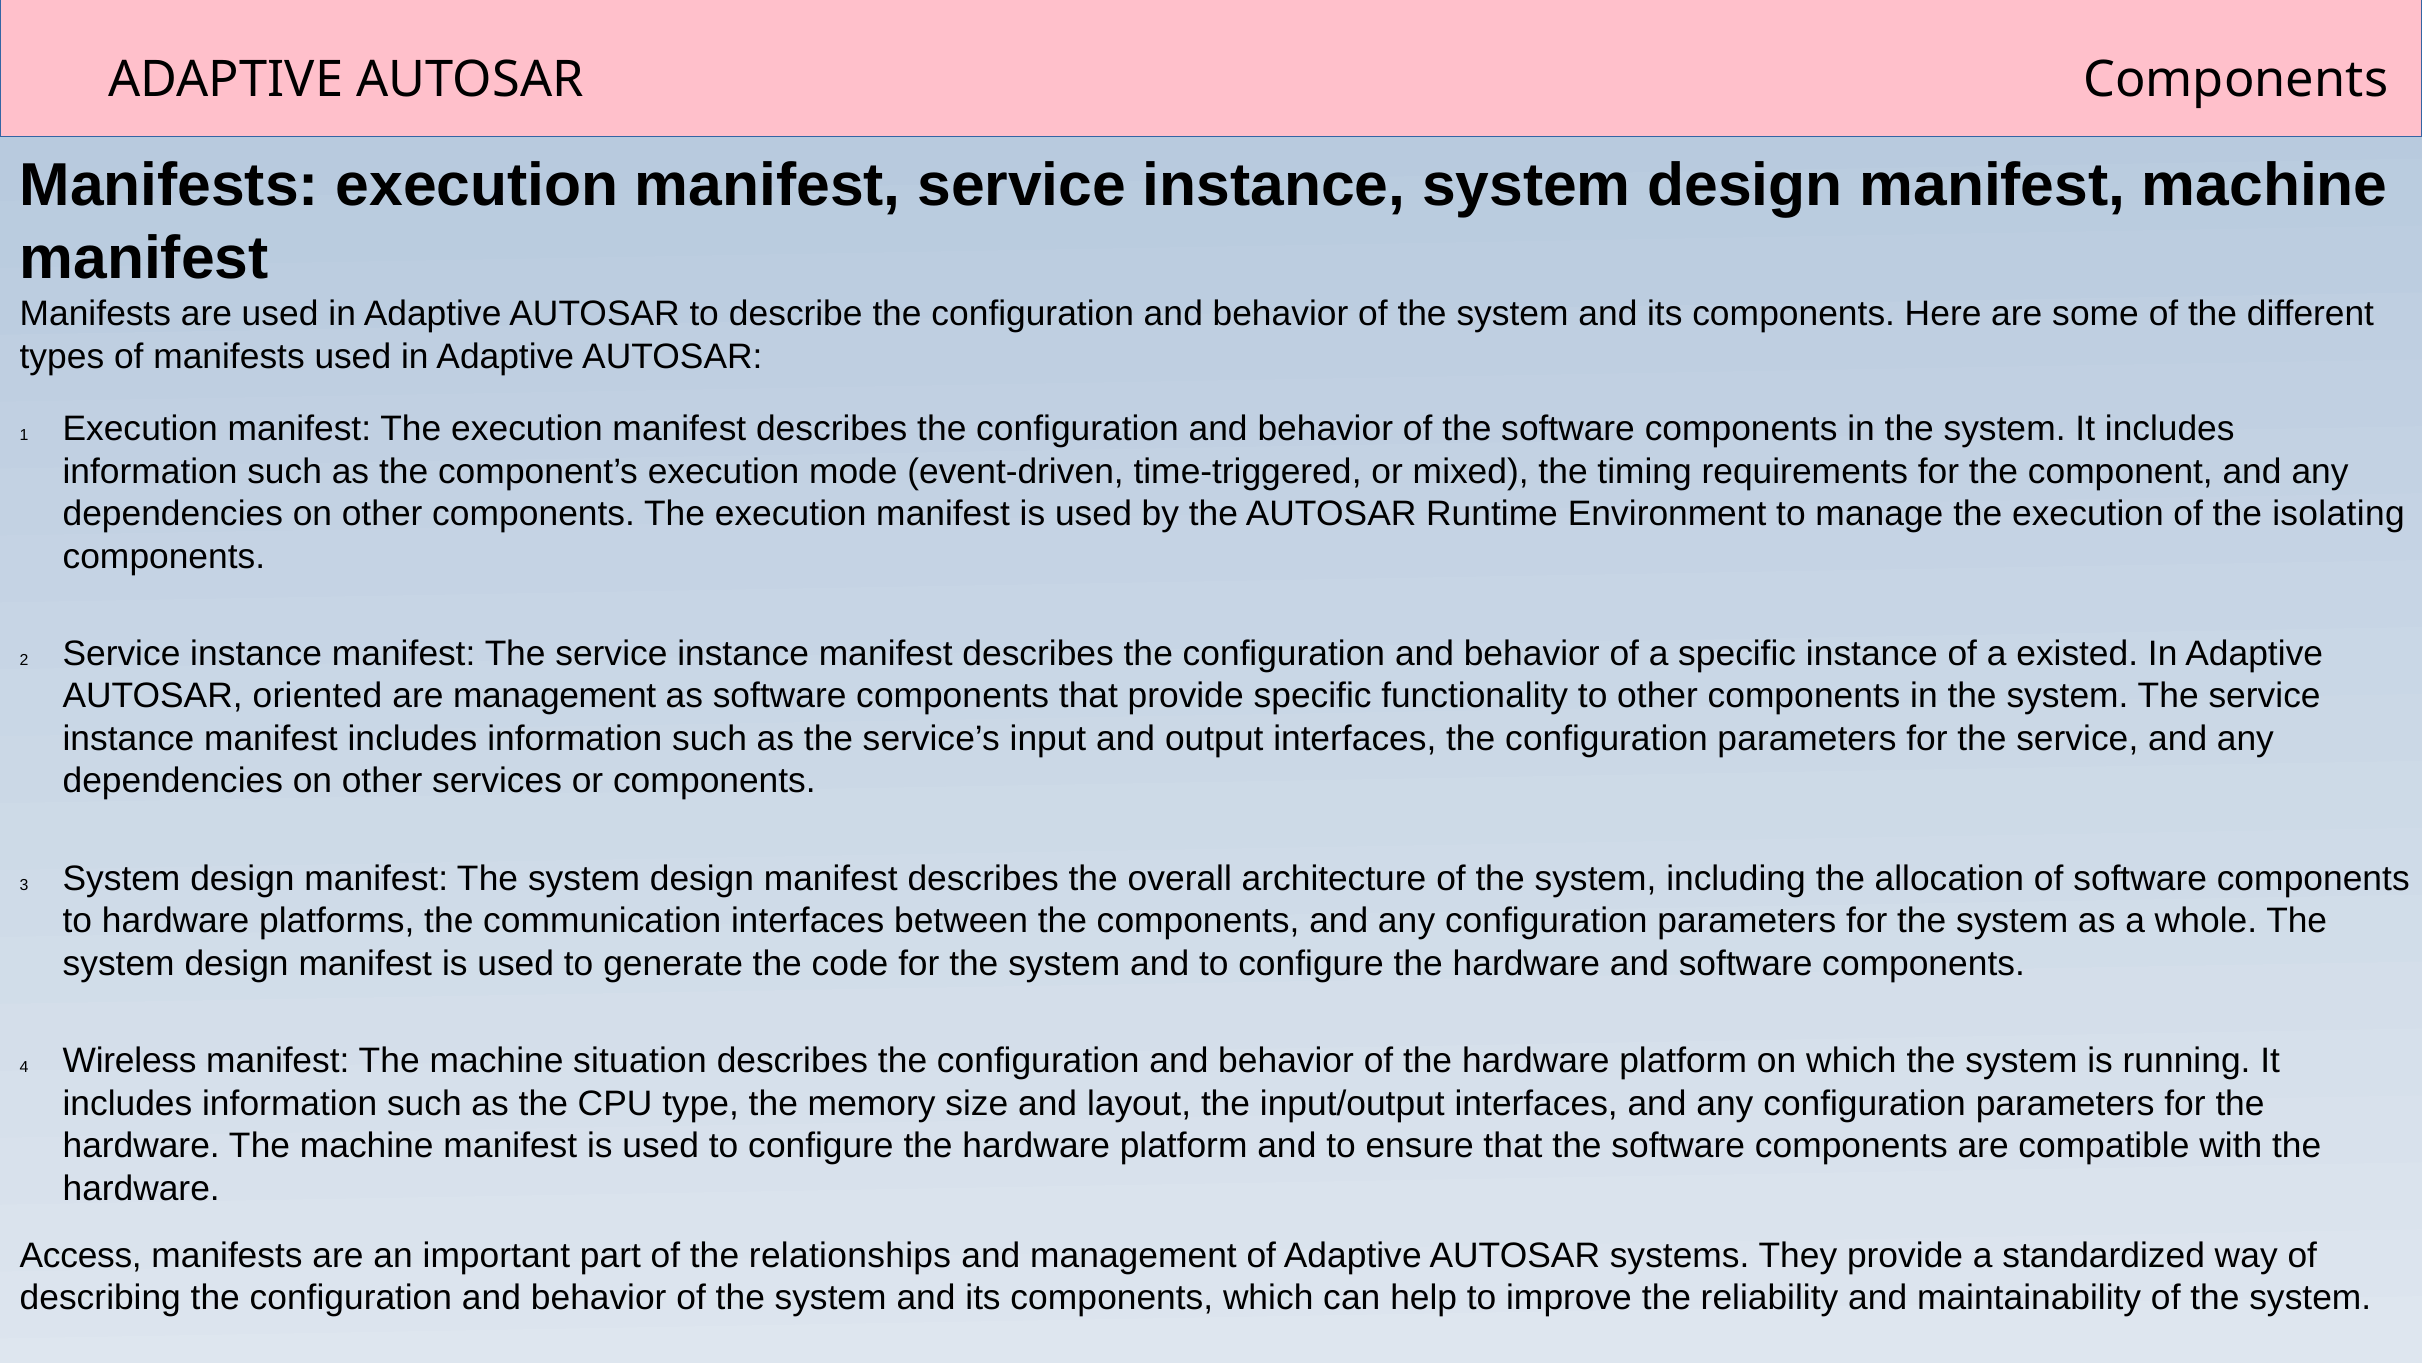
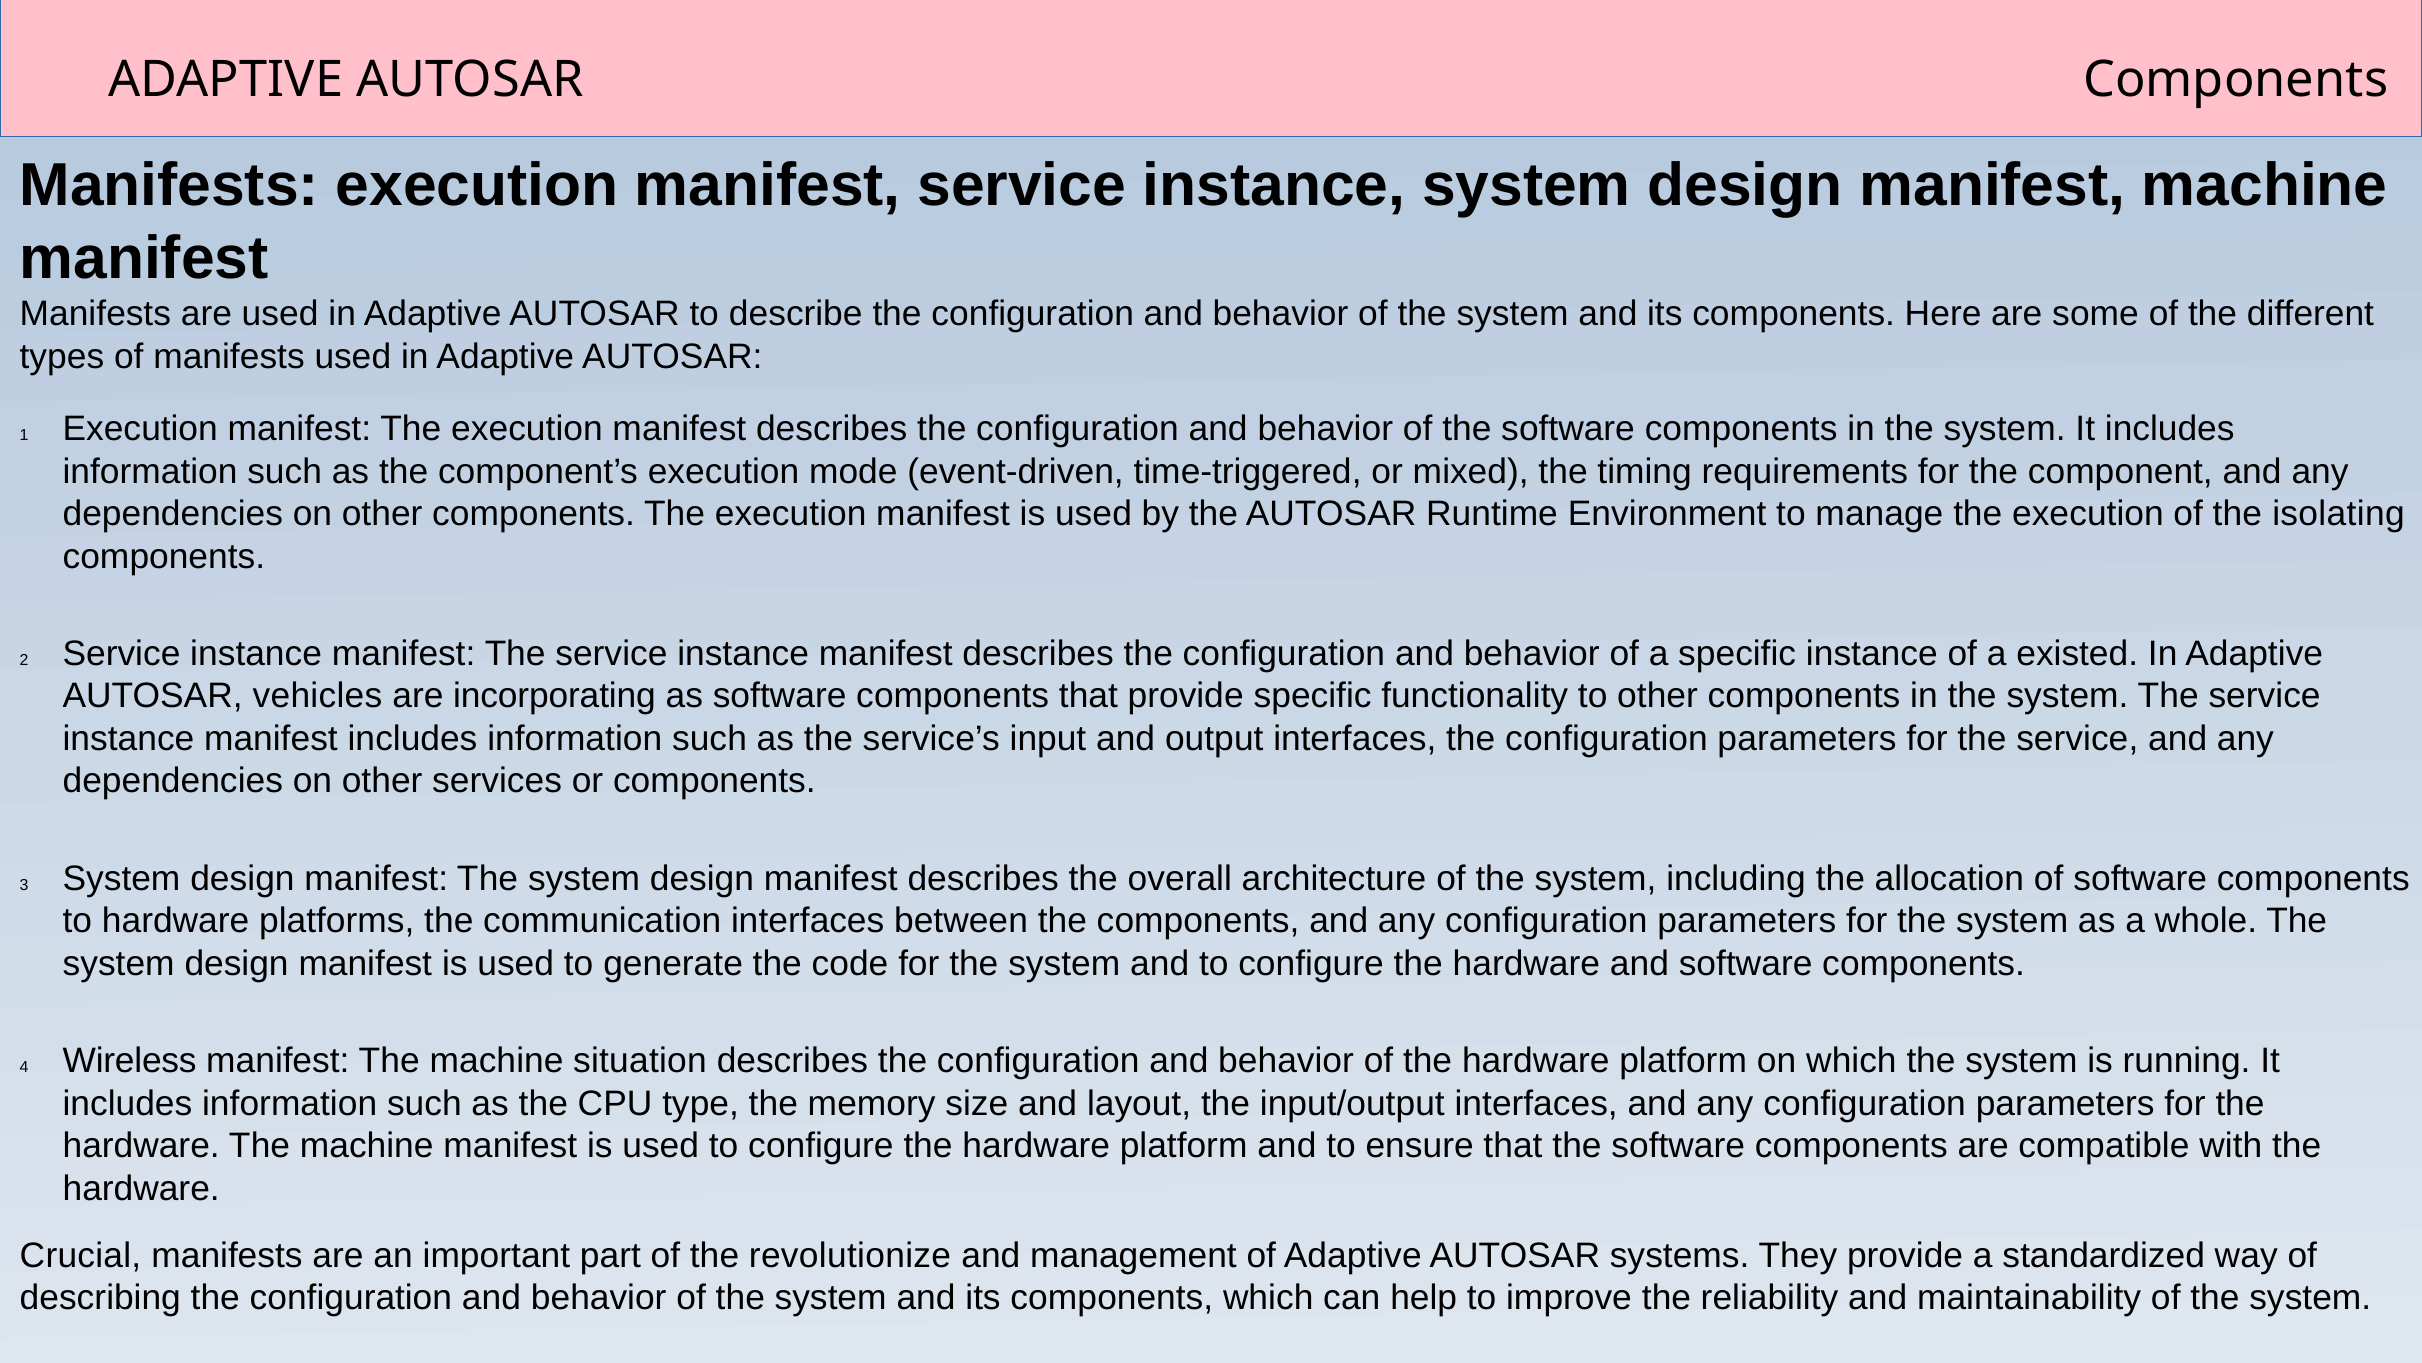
oriented: oriented -> vehicles (317, 696)
are management: management -> incorporating (554, 696)
Access: Access -> Crucial (80, 1256)
relationships: relationships -> revolutionize (850, 1256)
